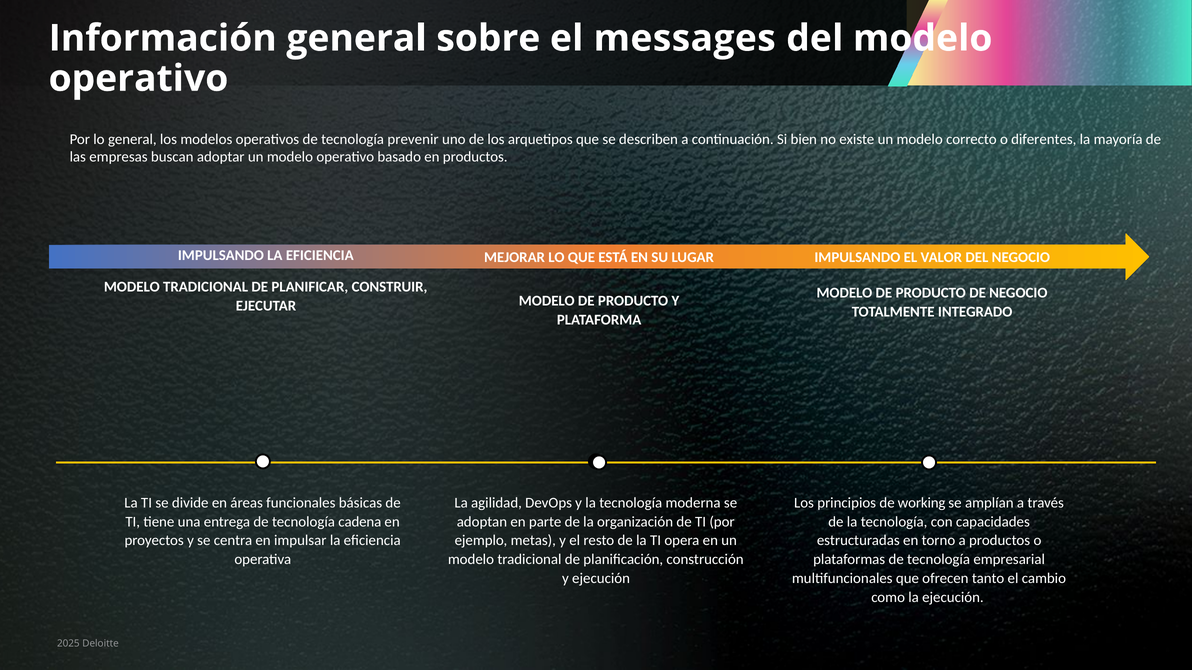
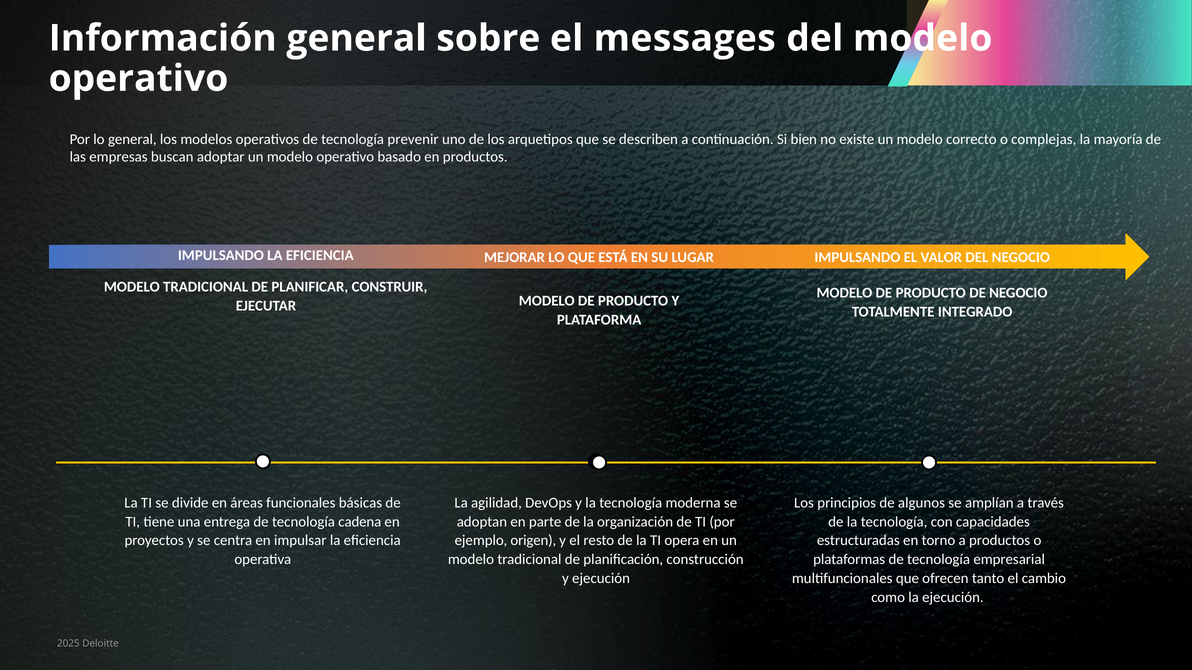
diferentes: diferentes -> complejas (1044, 139)
working: working -> algunos (921, 503)
metas: metas -> origen (533, 541)
